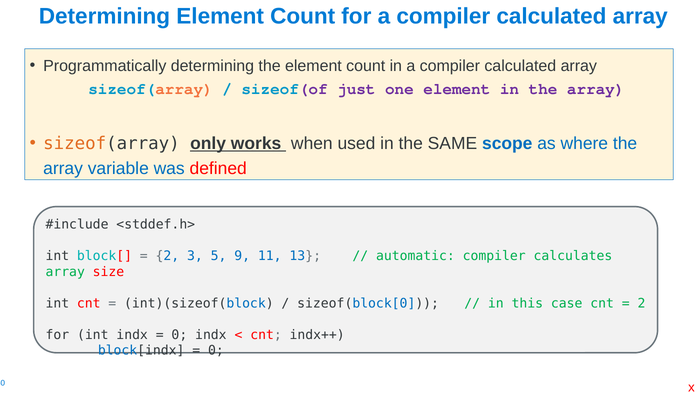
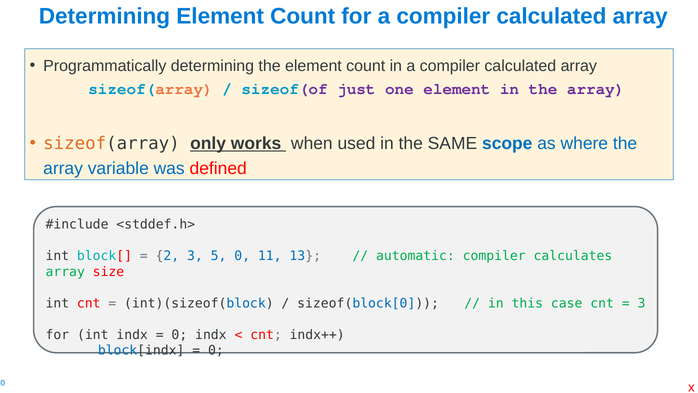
5 9: 9 -> 0 (242, 256)
2: 2 -> 3 (641, 303)
